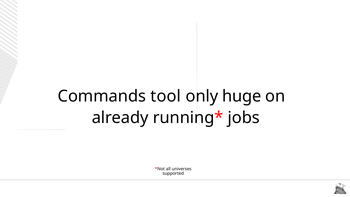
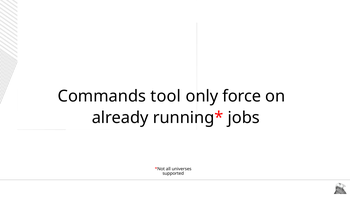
huge: huge -> force (242, 96)
